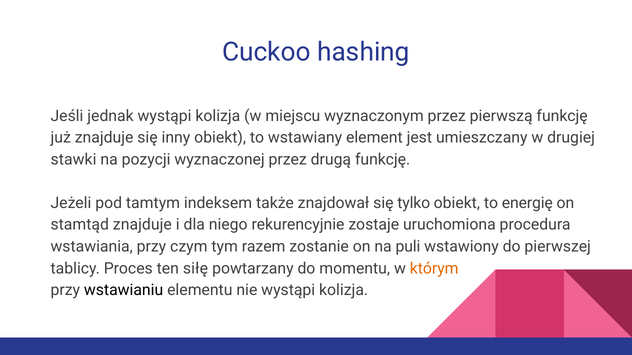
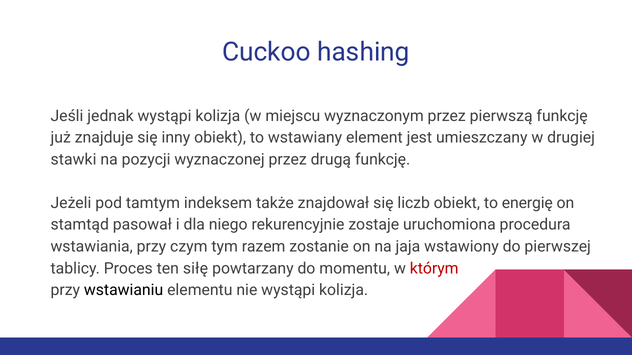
tylko: tylko -> liczb (414, 203)
stamtąd znajduje: znajduje -> pasował (142, 225)
puli: puli -> jaja (408, 247)
którym colour: orange -> red (434, 269)
